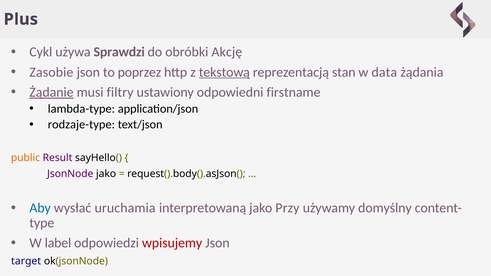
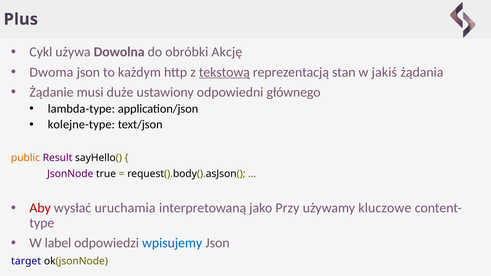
Sprawdzi: Sprawdzi -> Dowolna (119, 52)
Zasobie: Zasobie -> Dwoma (51, 72)
poprzez: poprzez -> każdym (139, 72)
data: data -> jakiś (384, 72)
Żądanie underline: present -> none (51, 92)
filtry: filtry -> duże (120, 92)
firstname: firstname -> głównego (294, 92)
rodzaje-type: rodzaje-type -> kolejne-type (81, 125)
JsonNode jako: jako -> true (106, 174)
Aby colour: blue -> red (40, 208)
domyślny: domyślny -> kluczowe (385, 208)
wpisujemy colour: red -> blue (172, 243)
